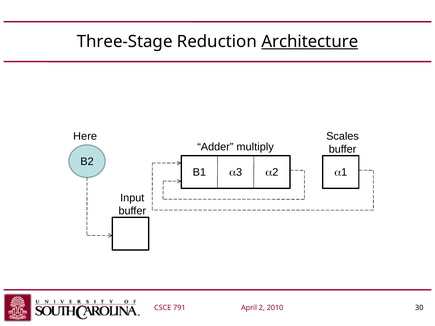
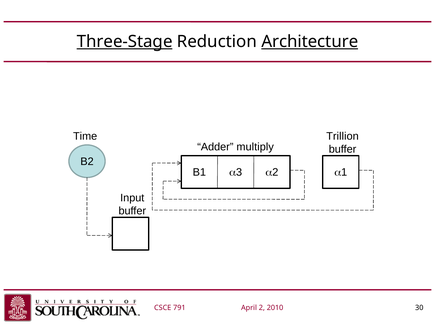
Three-Stage underline: none -> present (125, 42)
Here: Here -> Time (85, 136)
Scales: Scales -> Trillion (342, 136)
